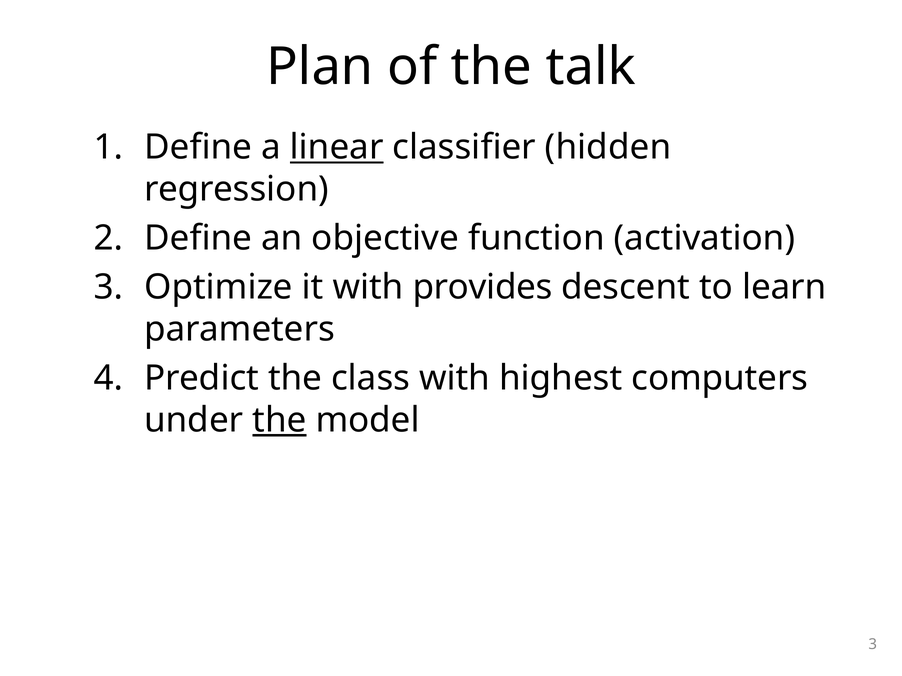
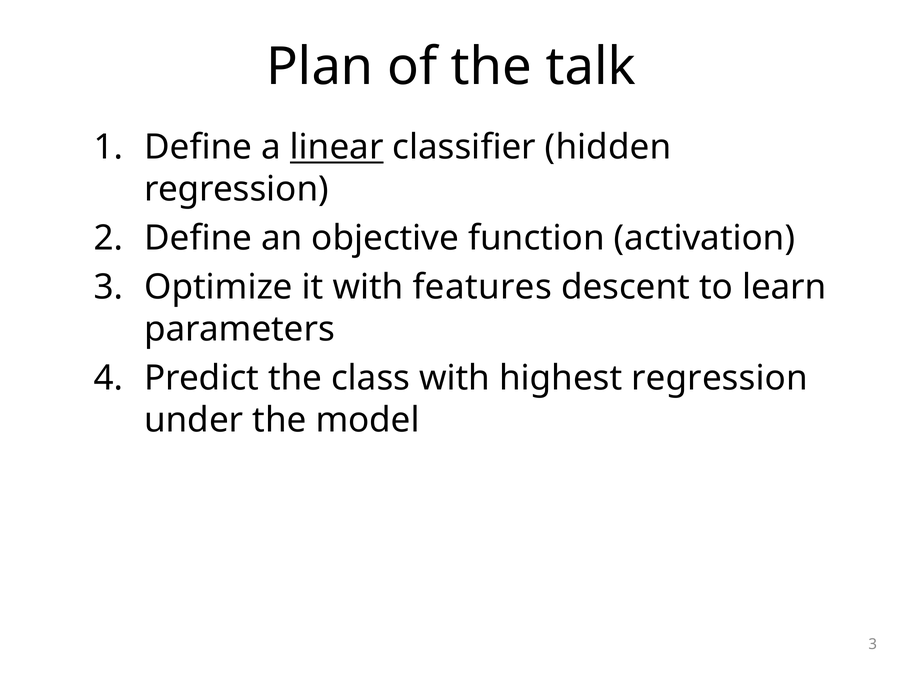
provides: provides -> features (482, 287)
highest computers: computers -> regression (720, 379)
the underline: present -> none (279, 421)
